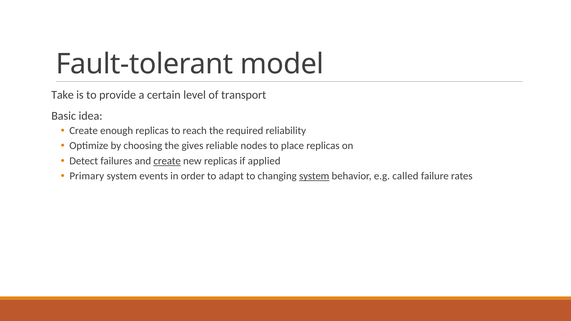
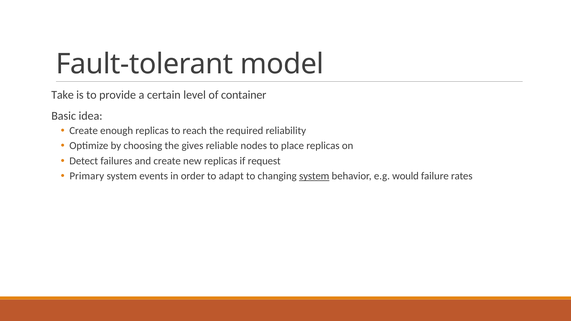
transport: transport -> container (244, 95)
create underline: present -> none (167, 161)
applied: applied -> request (264, 161)
called: called -> would (405, 176)
